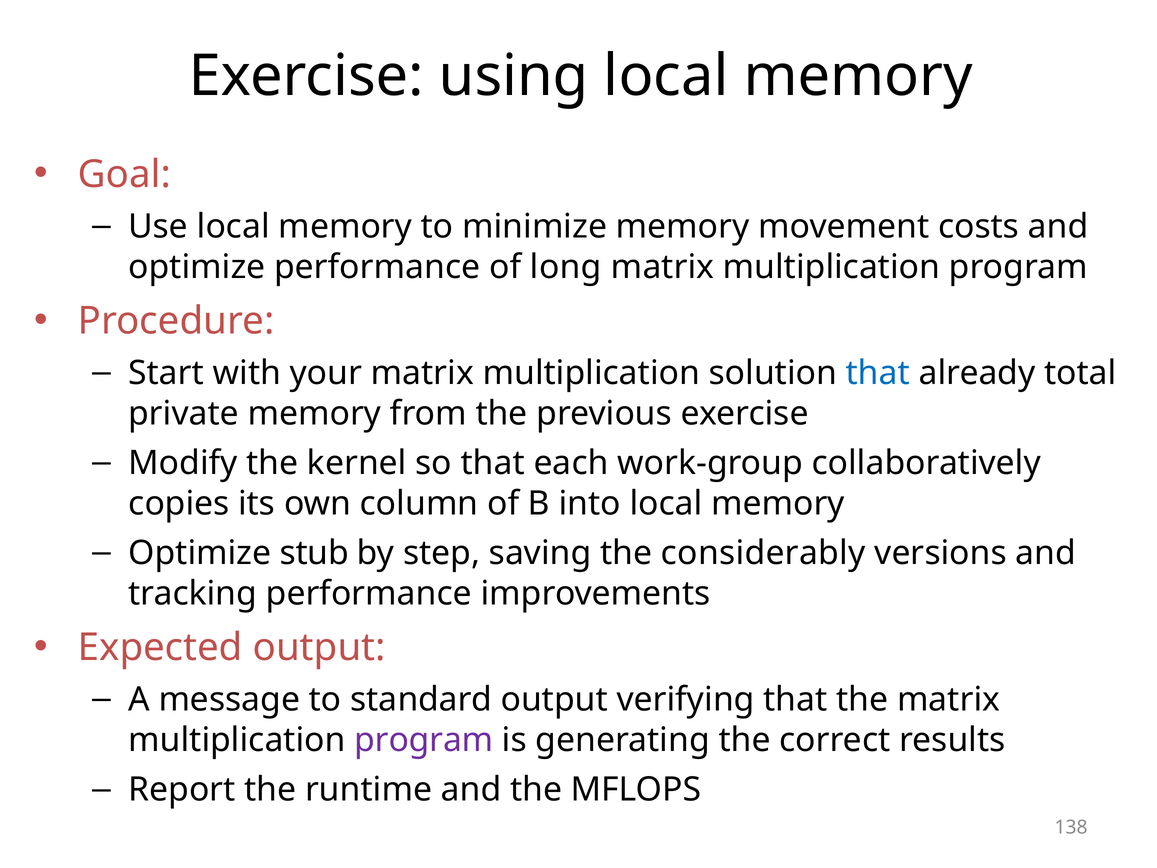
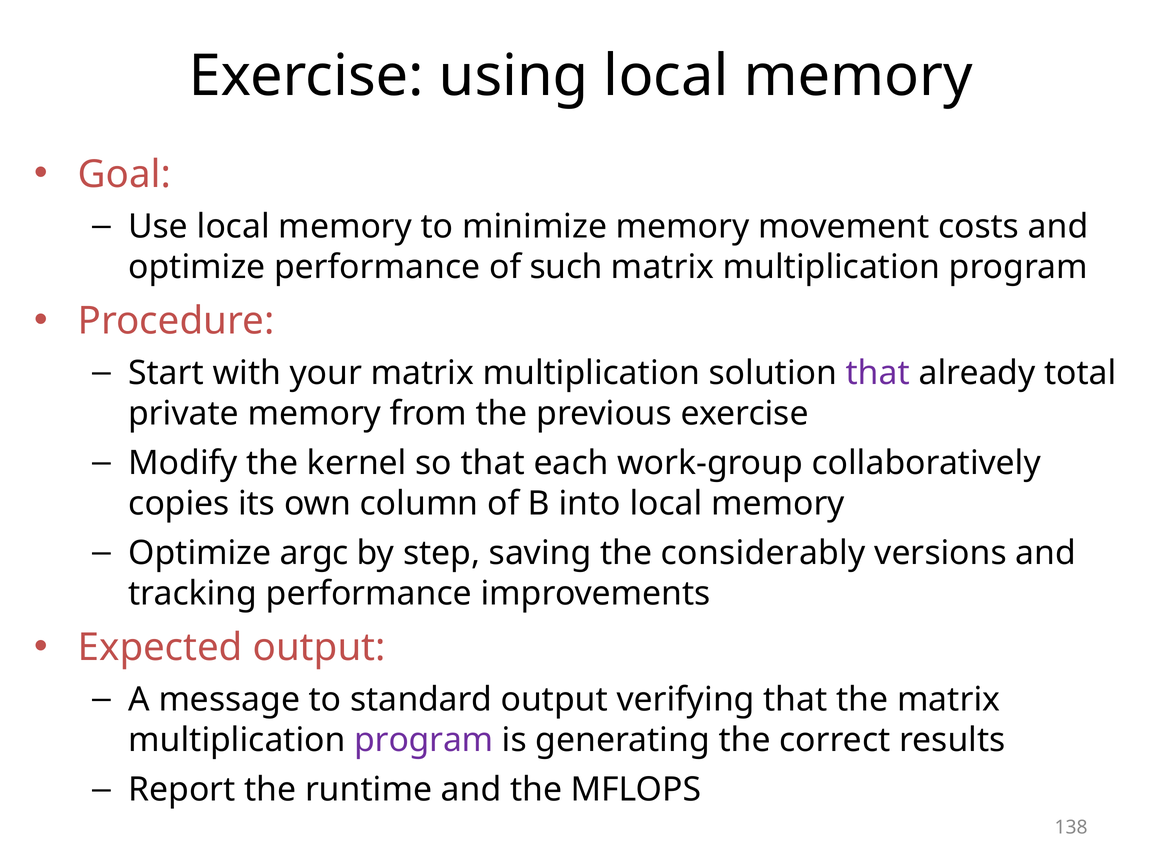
long: long -> such (566, 267)
that colour: blue -> purple (878, 373)
stub: stub -> argc (314, 553)
